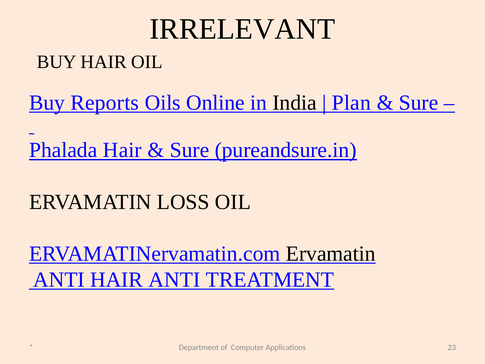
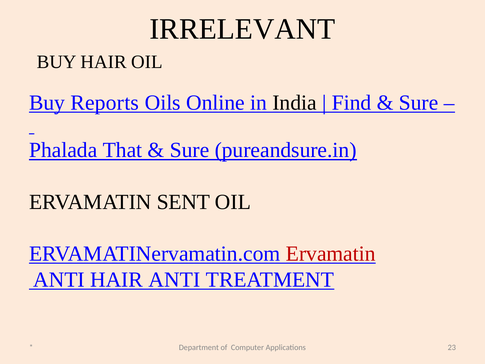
Plan: Plan -> Find (351, 103)
Phalada Hair: Hair -> That (122, 150)
LOSS: LOSS -> SENT (183, 202)
Ervamatin colour: black -> red (331, 254)
